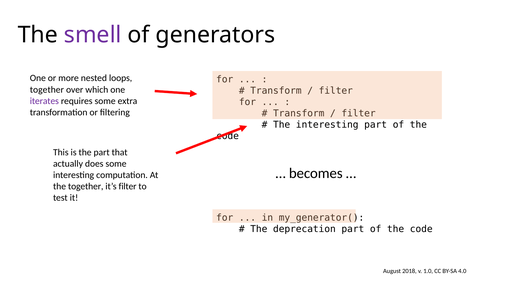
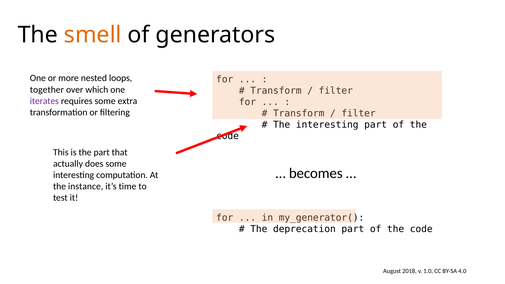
smell colour: purple -> orange (93, 35)
the together: together -> instance (86, 186)
it’s filter: filter -> time (128, 186)
